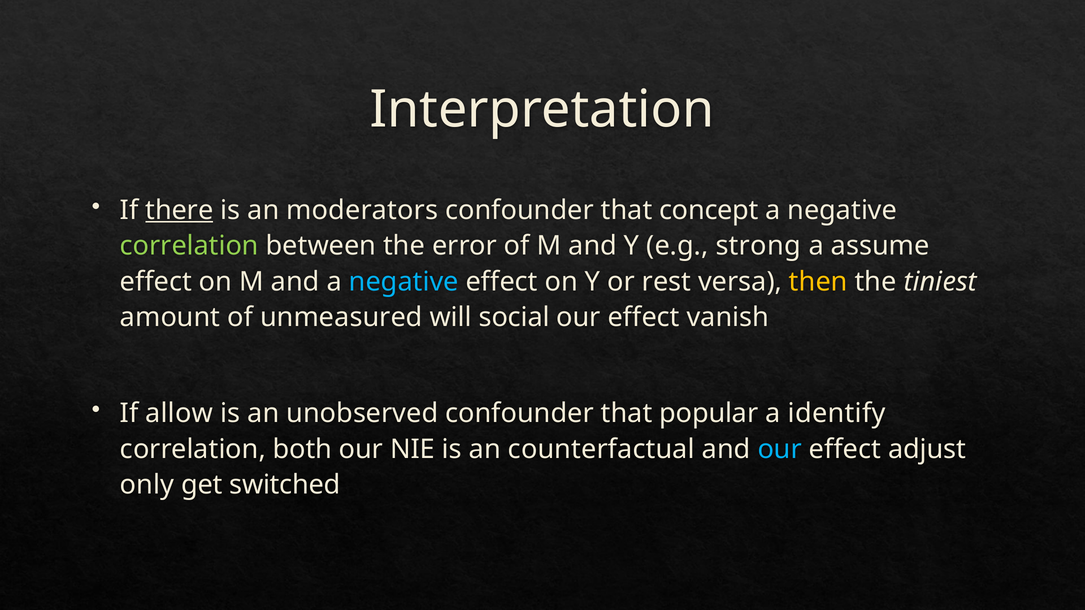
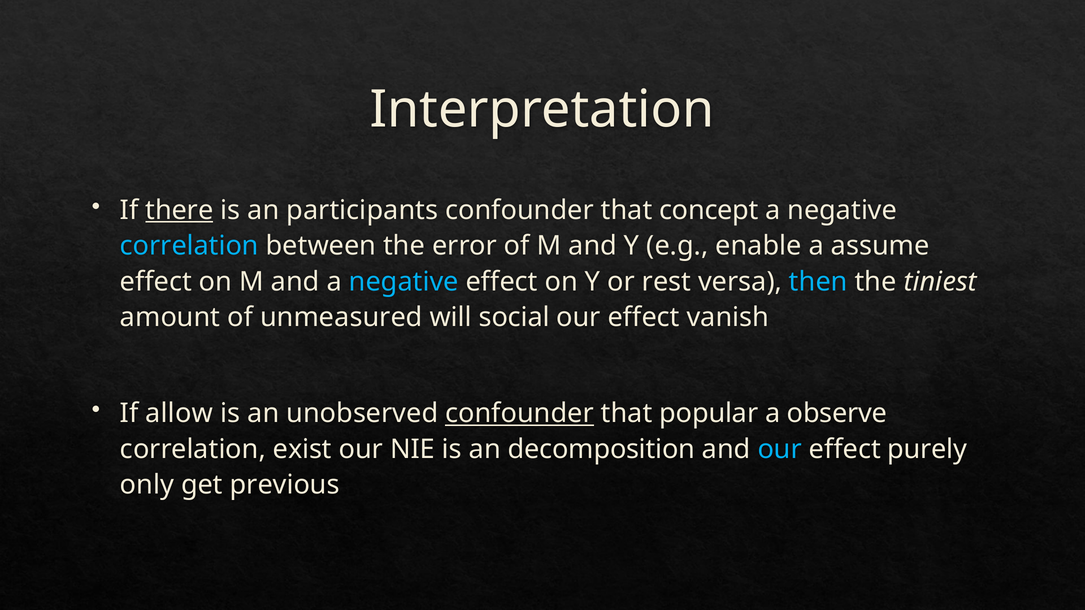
moderators: moderators -> participants (362, 210)
correlation colour: light green -> light blue (189, 246)
strong: strong -> enable (758, 246)
then colour: yellow -> light blue (818, 282)
confounder underline: none -> present (520, 414)
identify: identify -> observe (837, 414)
both: both -> exist (302, 449)
counterfactual: counterfactual -> decomposition (601, 449)
adjust: adjust -> purely (927, 449)
switched: switched -> previous (285, 485)
